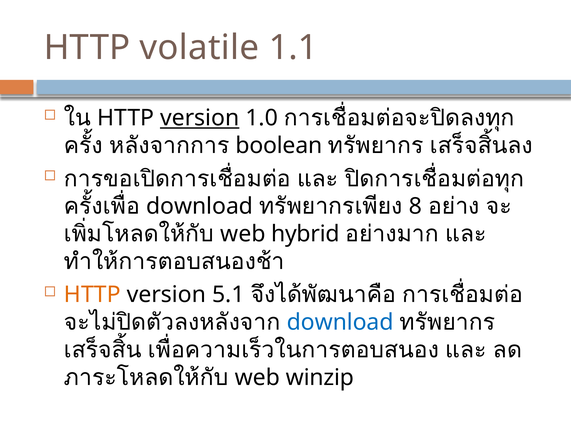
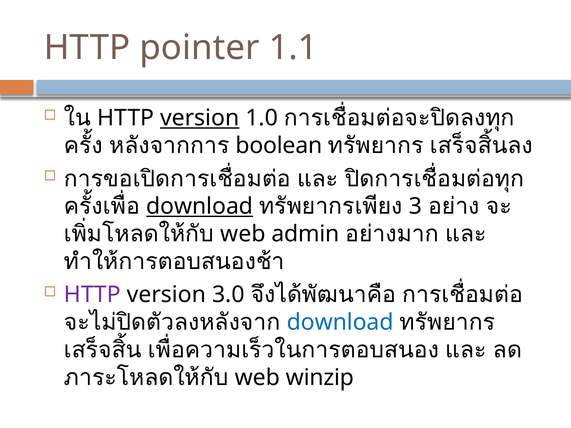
volatile: volatile -> pointer (199, 48)
download underline: none -> present (200, 207)
8: 8 -> 3 (416, 207)
hybrid: hybrid -> admin (305, 234)
HTTP colour: orange -> purple (92, 295)
5.1: 5.1 -> 3.0 (228, 295)
